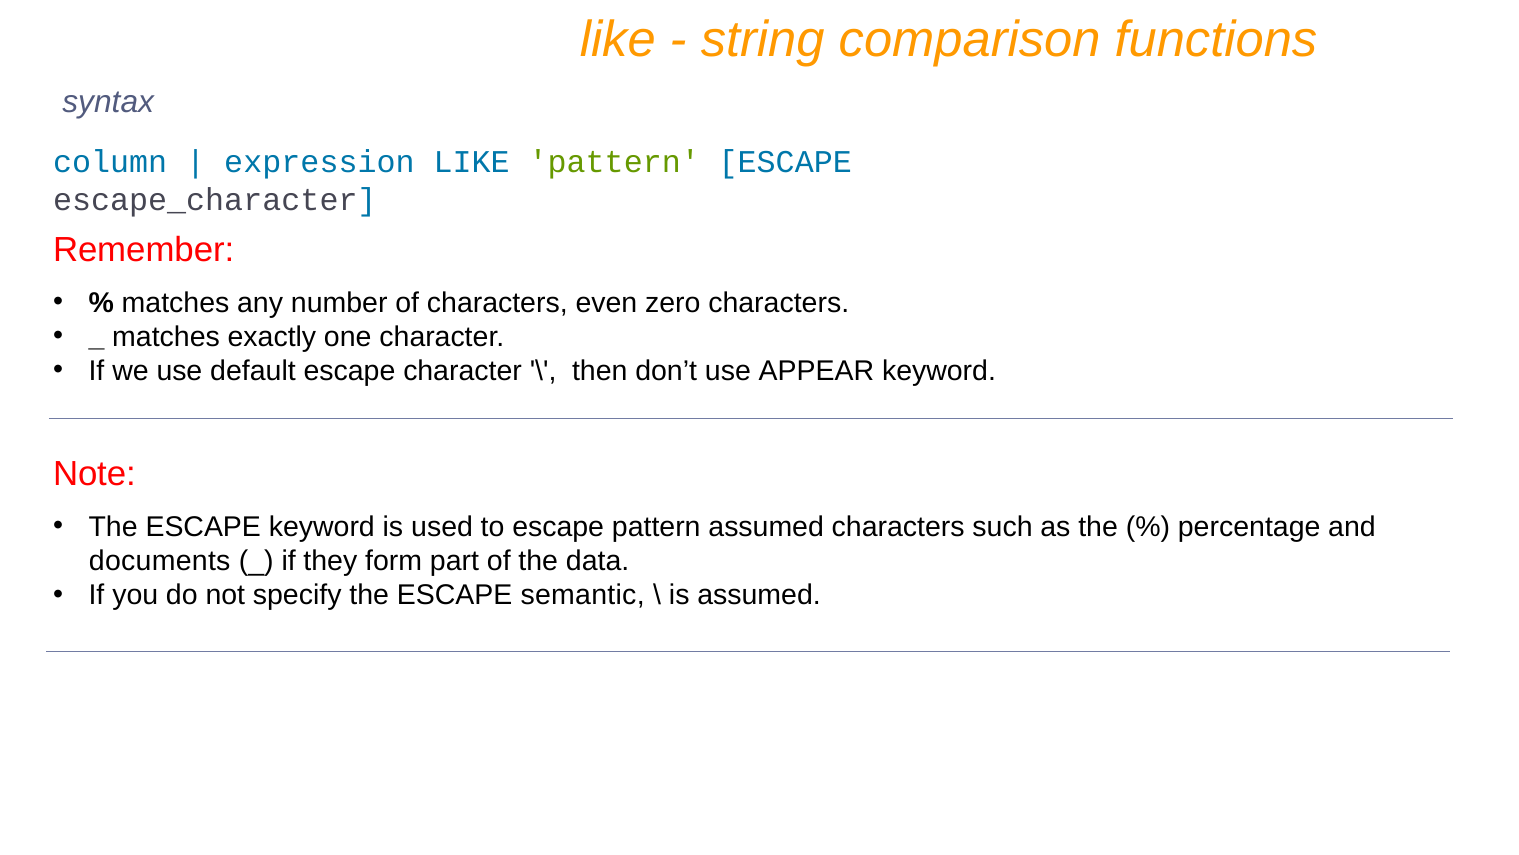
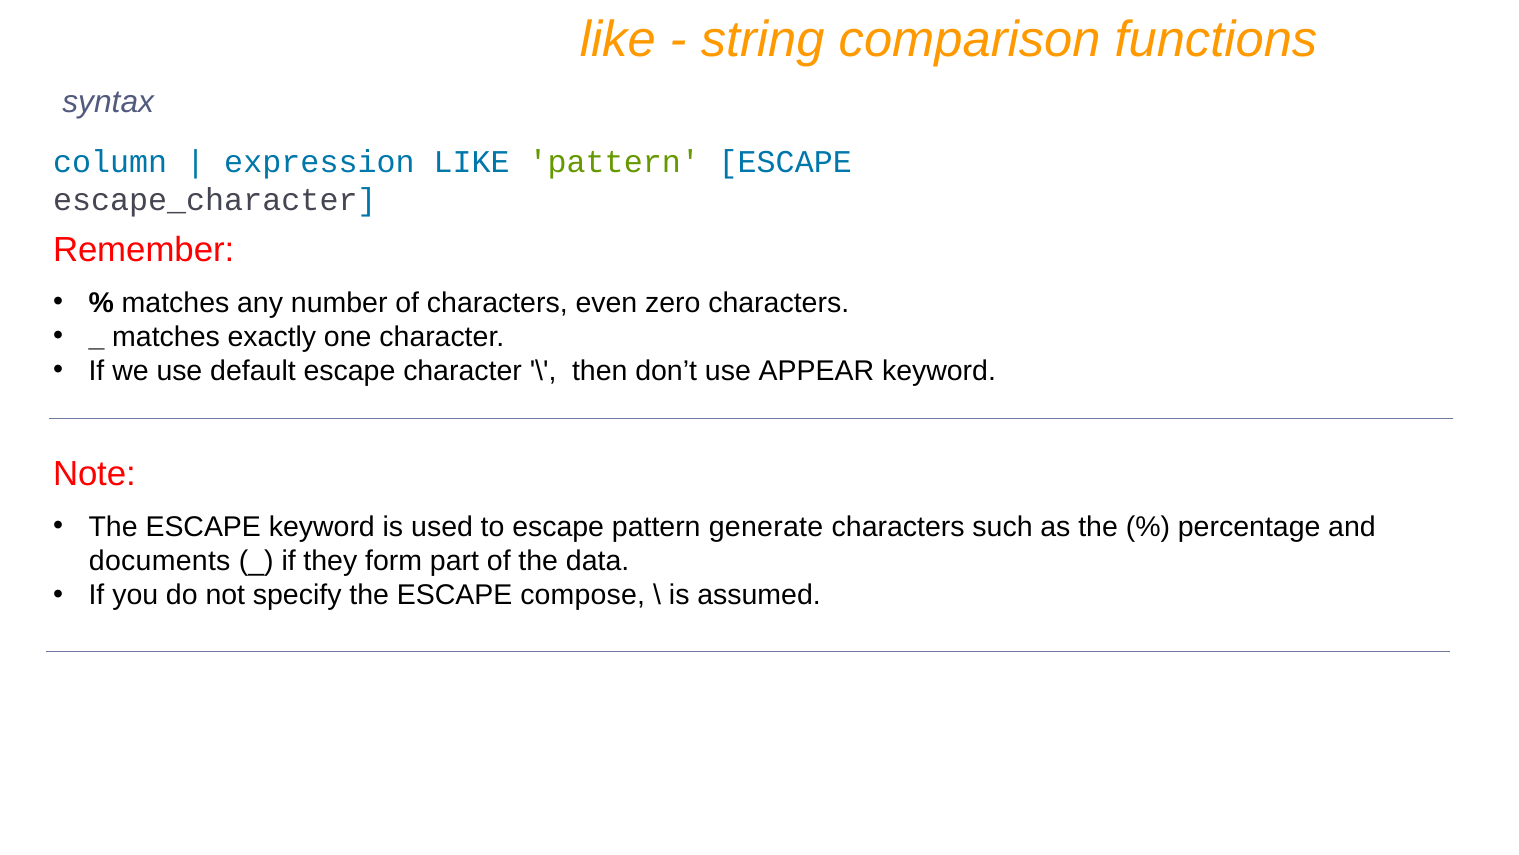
pattern assumed: assumed -> generate (766, 527)
semantic: semantic -> compose (583, 595)
